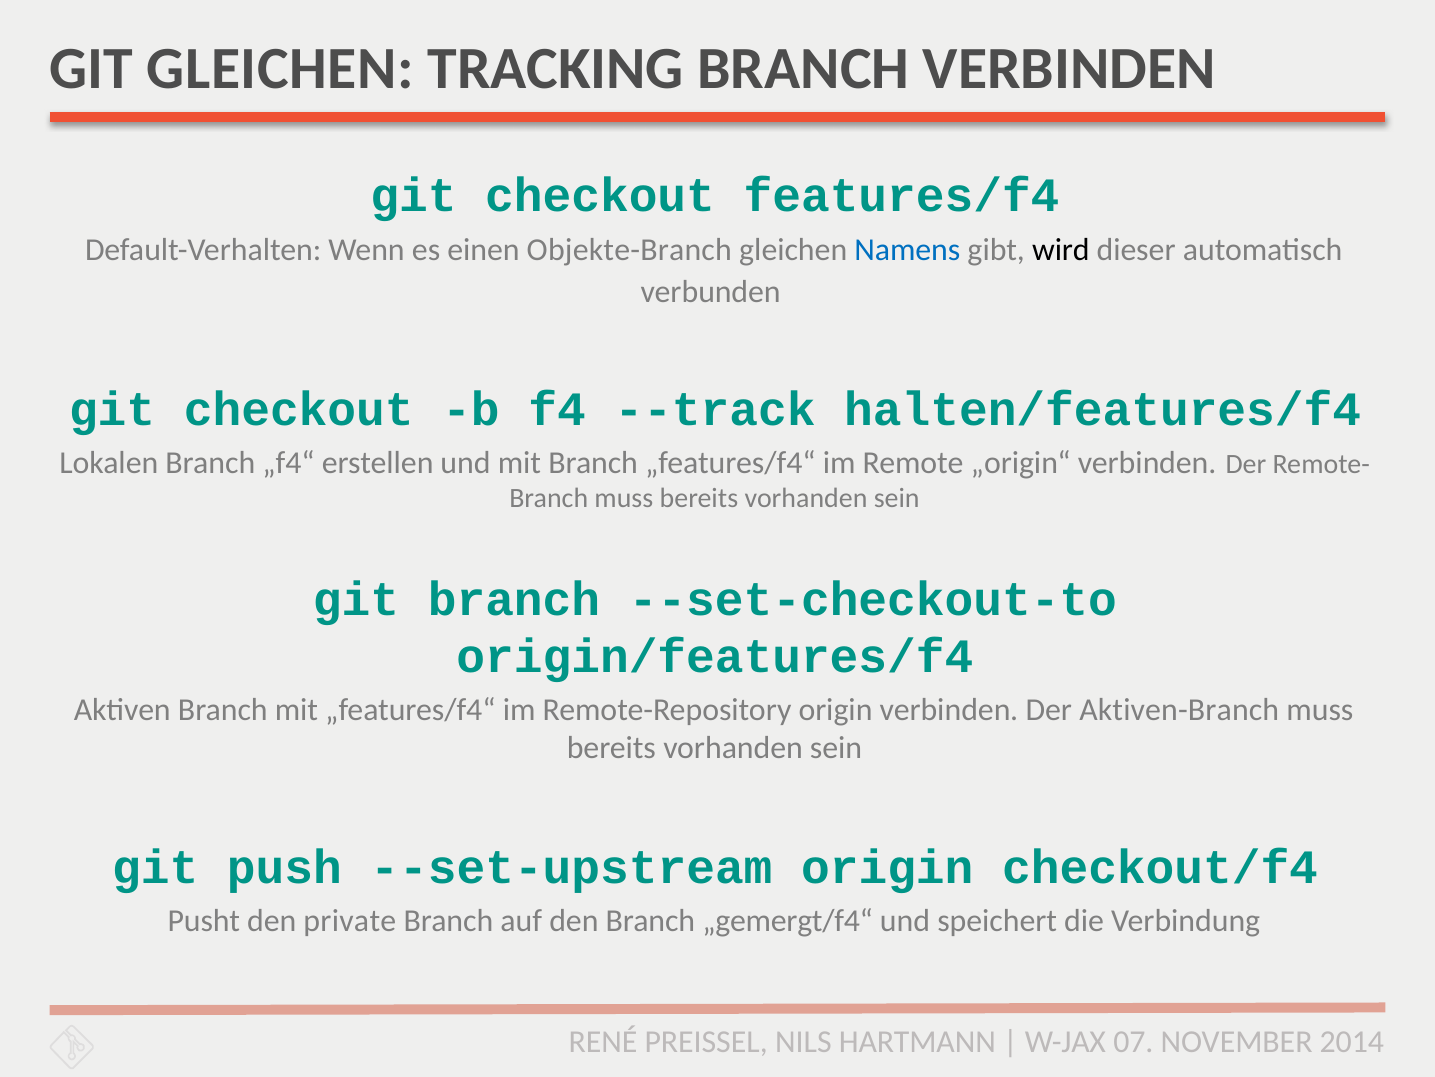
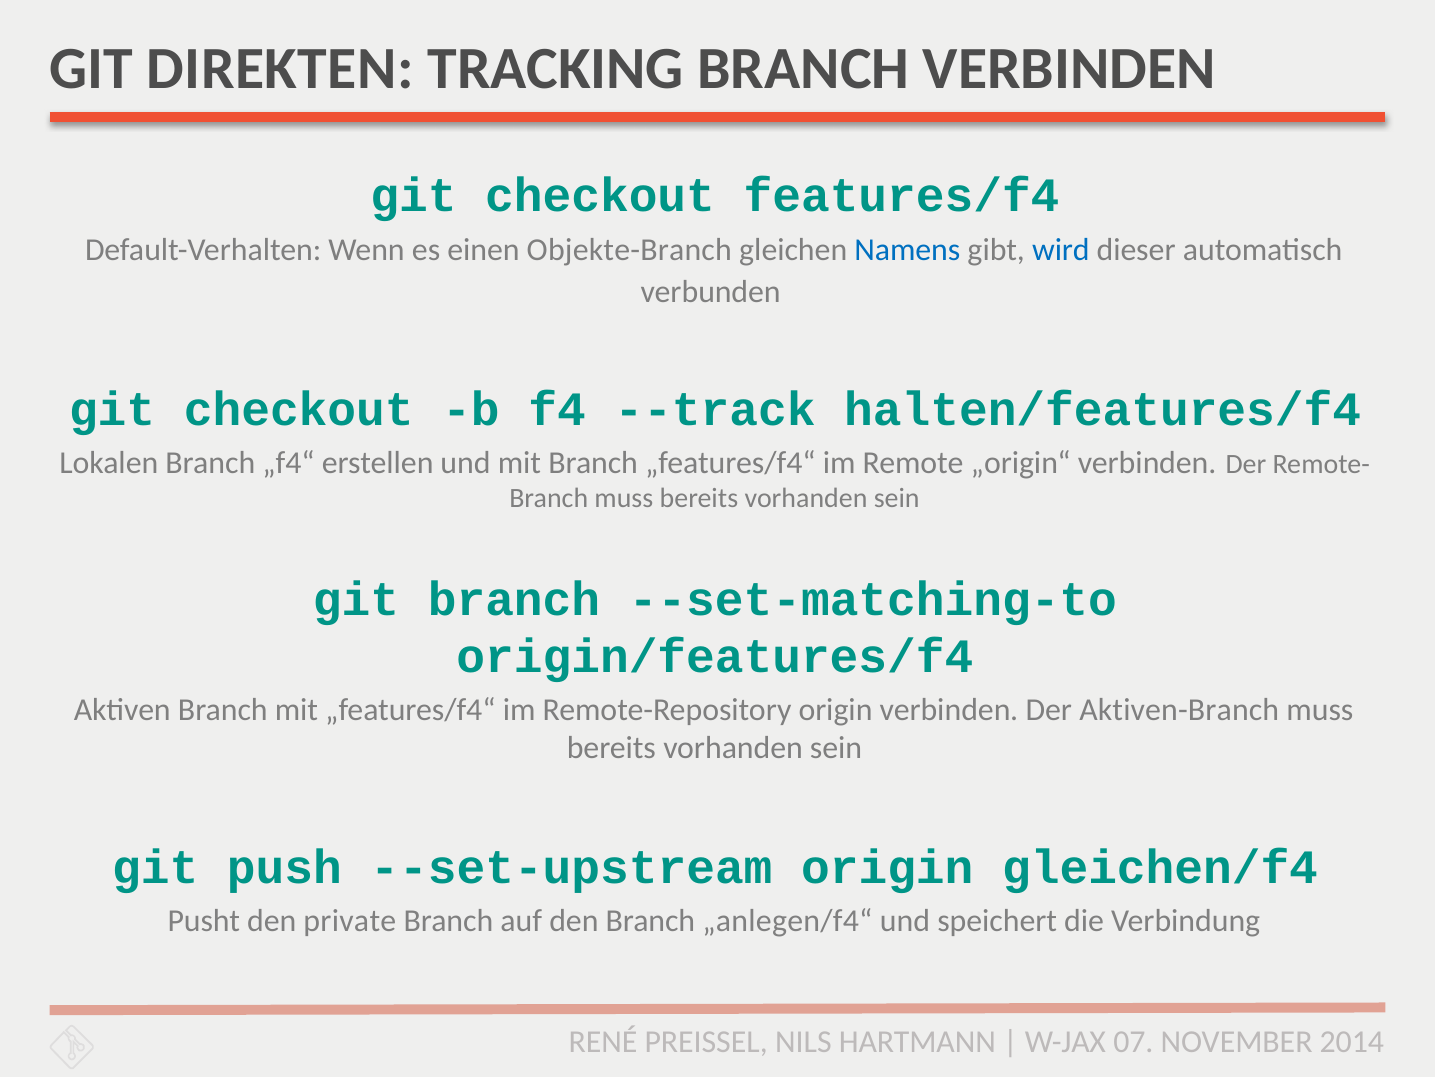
GIT GLEICHEN: GLEICHEN -> DIREKTEN (280, 69)
wird colour: black -> blue (1061, 249)
--set-checkout-to: --set-checkout-to -> --set-matching-to (873, 599)
checkout/f4: checkout/f4 -> gleichen/f4 (1160, 868)
„gemergt/f4“: „gemergt/f4“ -> „anlegen/f4“ (787, 921)
